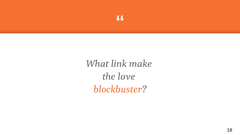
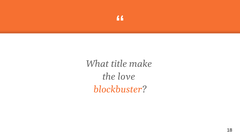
link: link -> title (119, 64)
